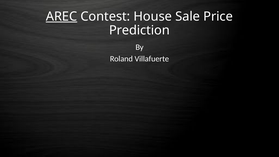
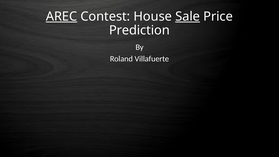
Sale underline: none -> present (188, 17)
